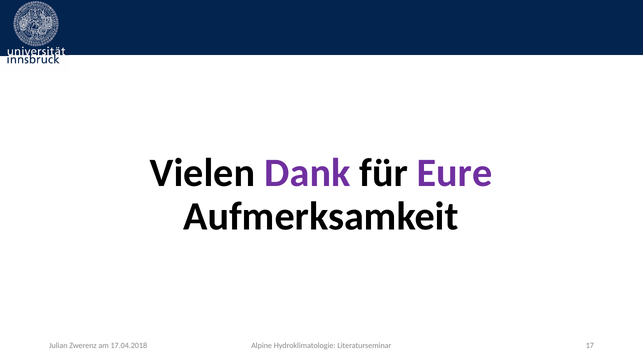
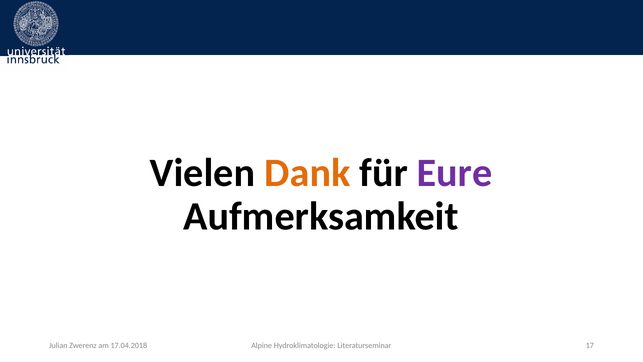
Dank colour: purple -> orange (307, 173)
